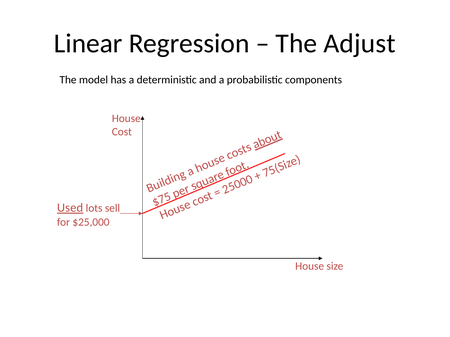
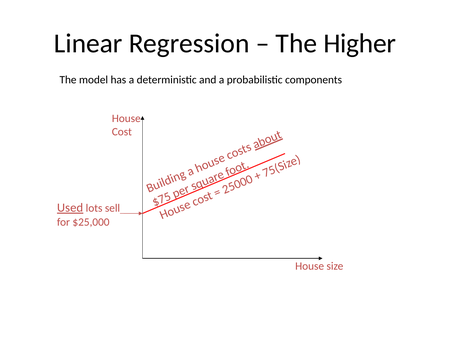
Adjust: Adjust -> Higher (360, 44)
